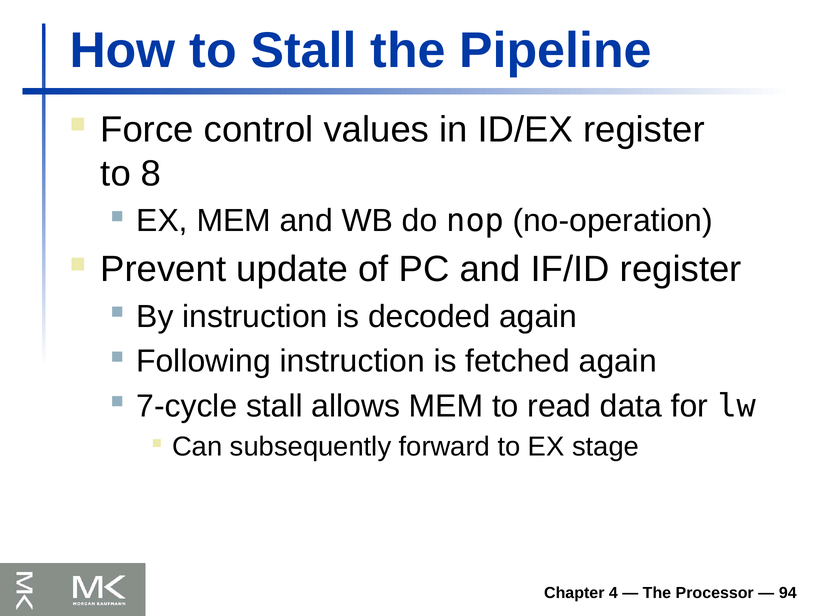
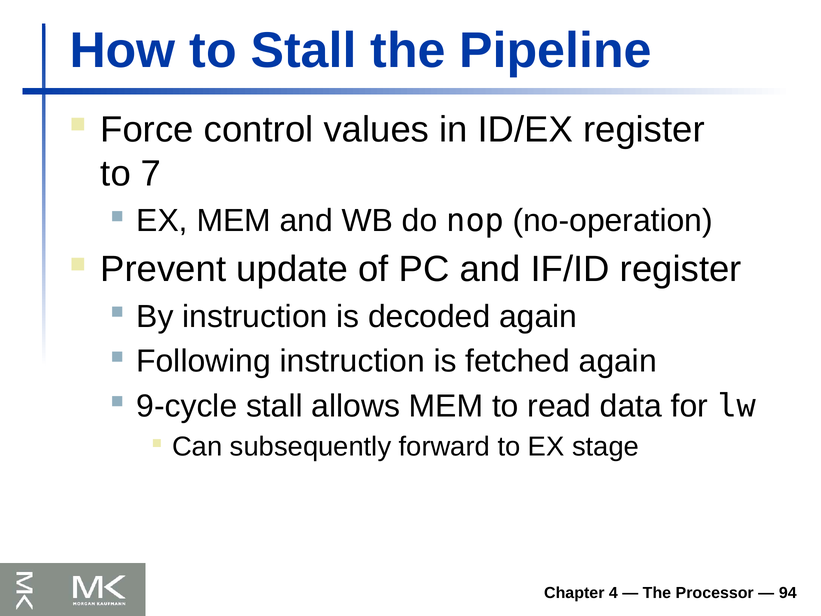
8: 8 -> 7 (151, 173)
7-cycle: 7-cycle -> 9-cycle (187, 406)
